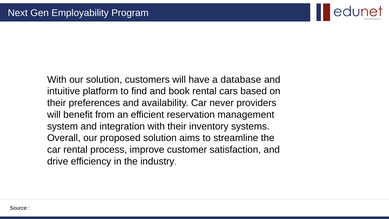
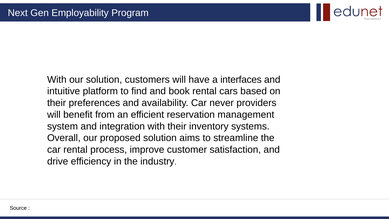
database: database -> interfaces (241, 80)
